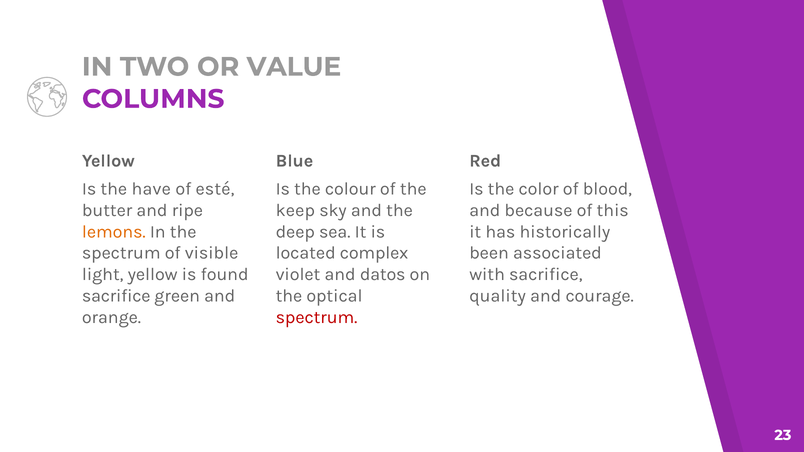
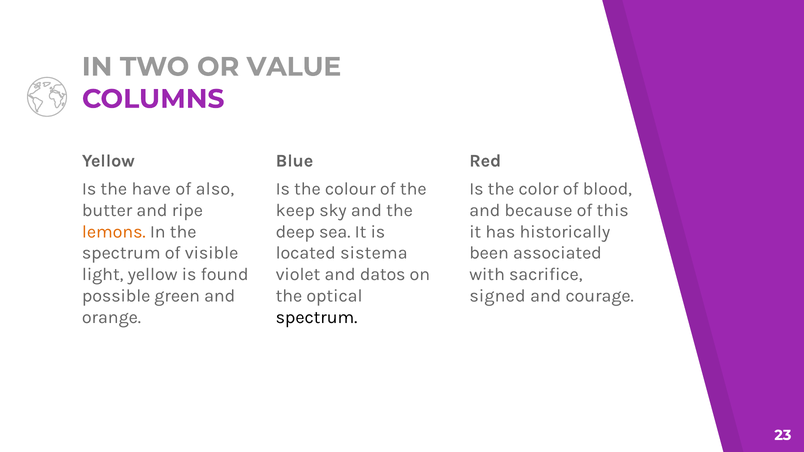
esté: esté -> also (215, 189)
complex: complex -> sistema (374, 253)
sacrifice: sacrifice -> possible (116, 296)
quality: quality -> signed (498, 296)
spectrum colour: red -> black (317, 317)
